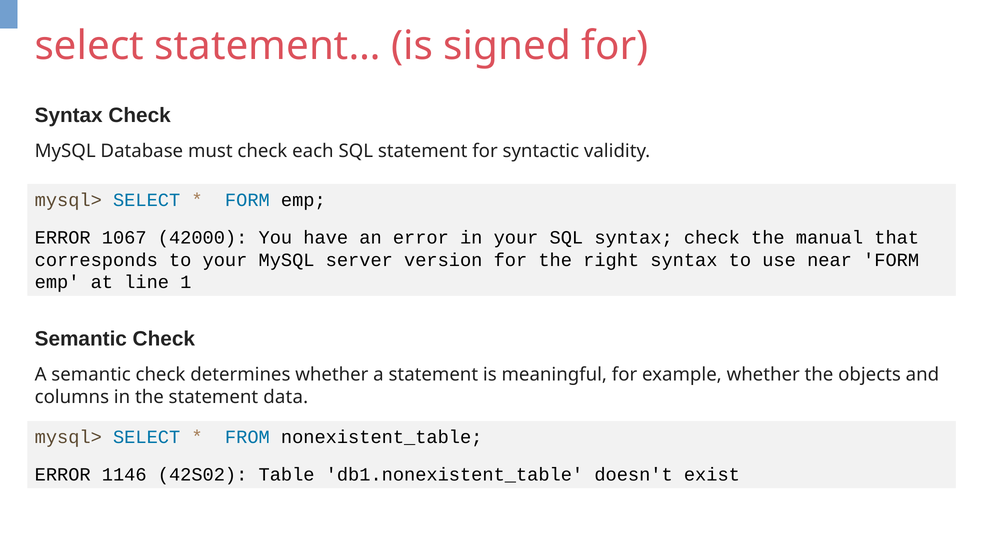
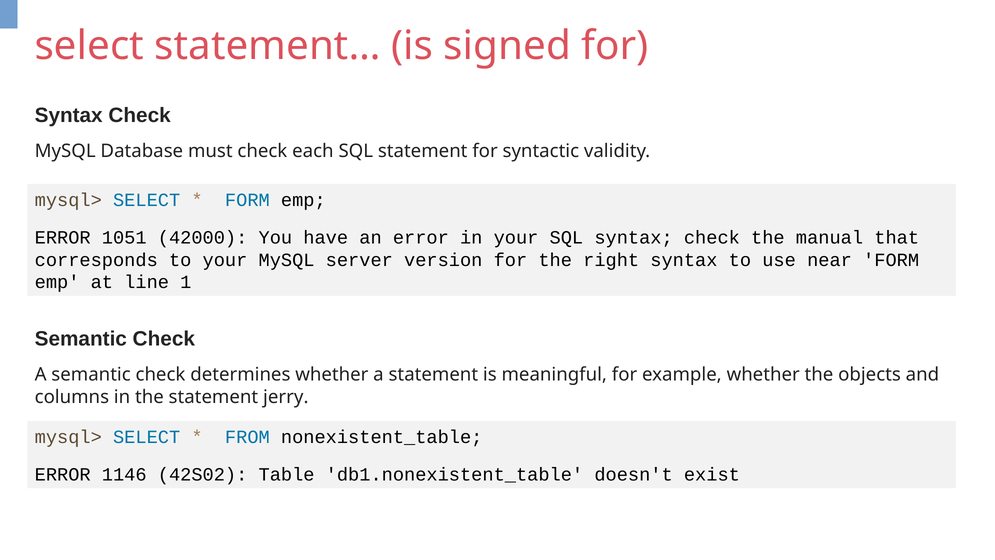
1067: 1067 -> 1051 (124, 237)
data: data -> jerry (286, 397)
